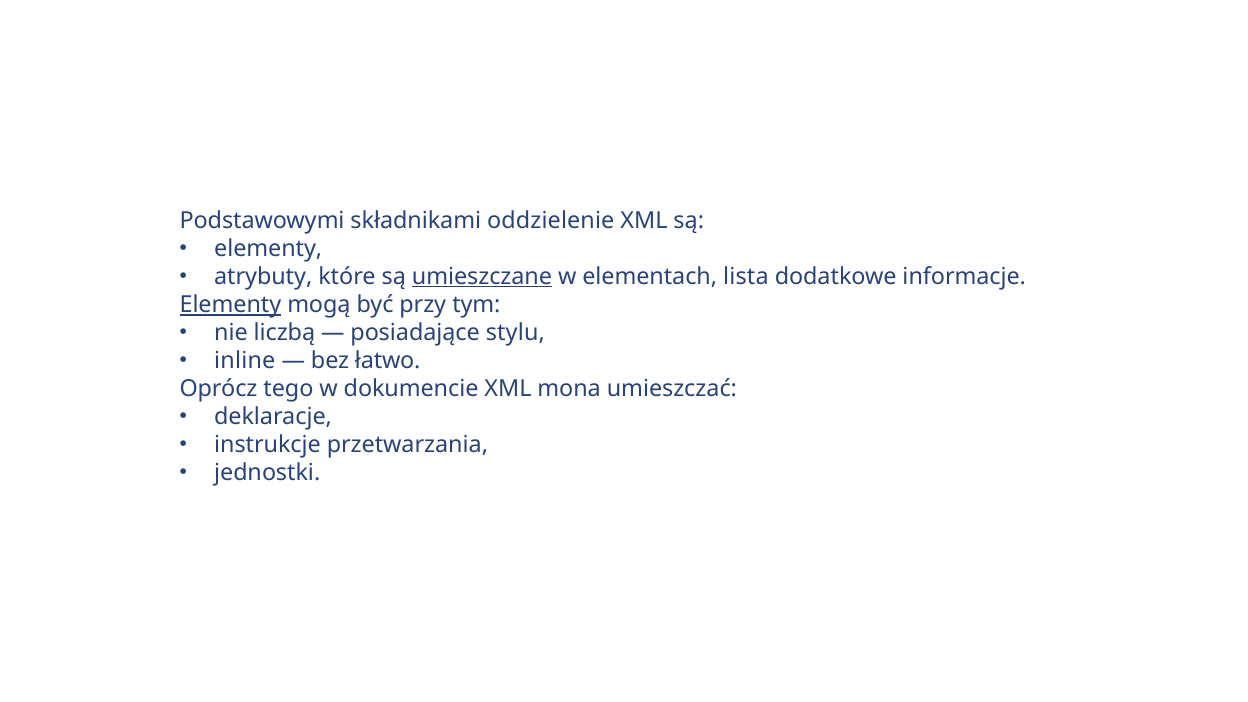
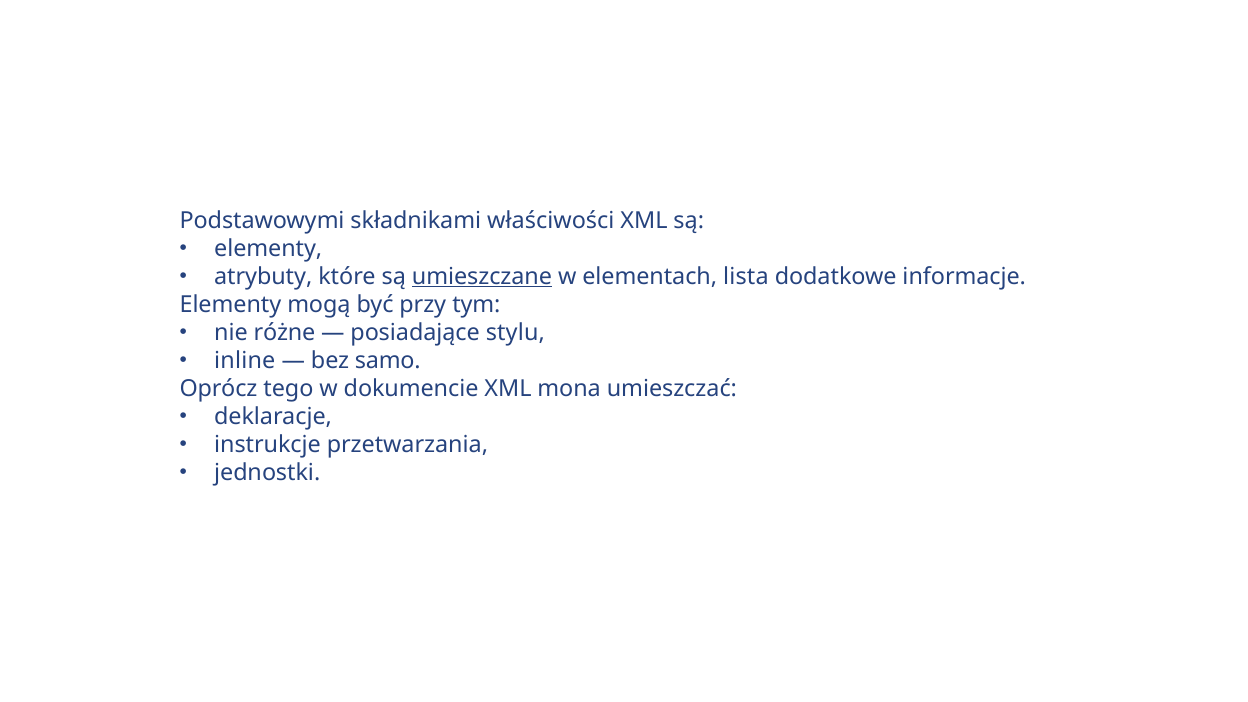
oddzielenie: oddzielenie -> właściwości (551, 221)
Elementy underline: present -> none (230, 305)
liczbą: liczbą -> różne (285, 333)
łatwo: łatwo -> samo (388, 361)
